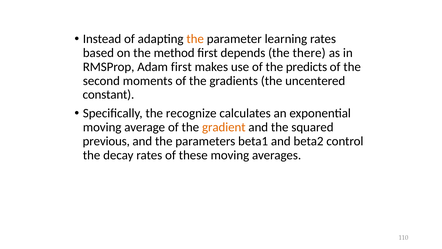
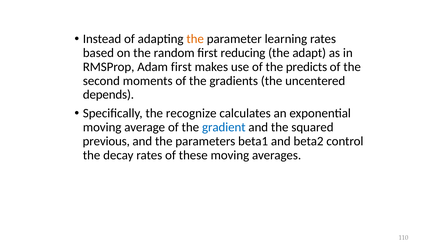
method: method -> random (174, 53)
depends: depends -> reducing (243, 53)
there: there -> adapt (309, 53)
constant: constant -> depends (108, 95)
gradient colour: orange -> blue (224, 127)
